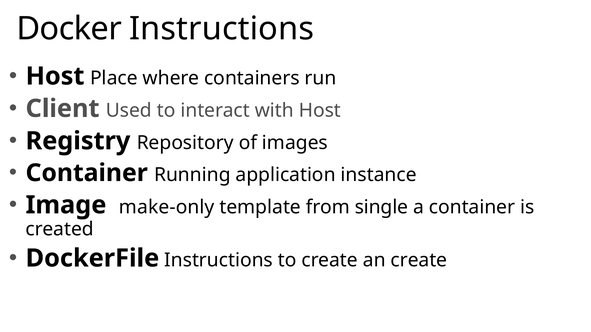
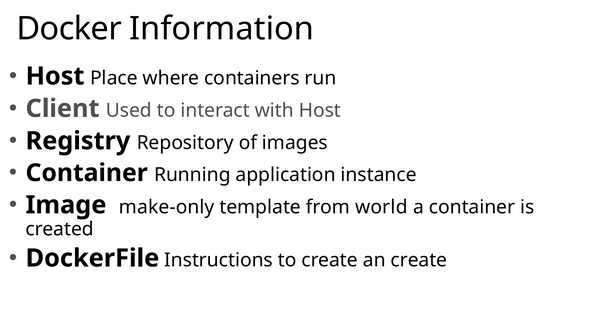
Docker Instructions: Instructions -> Information (222, 29)
single: single -> world (381, 207)
